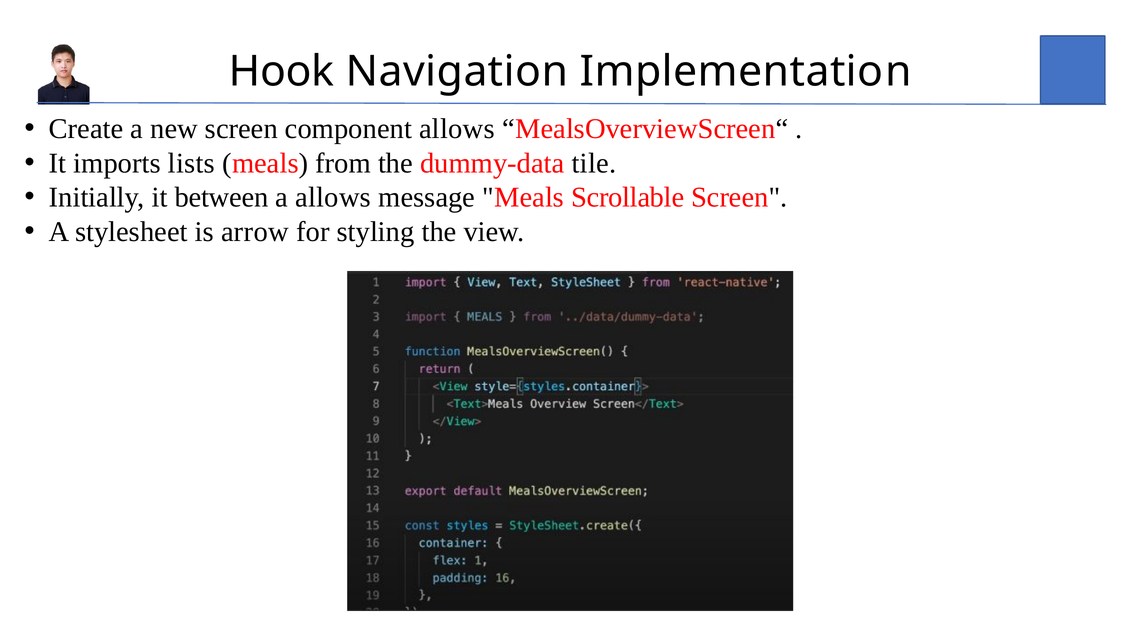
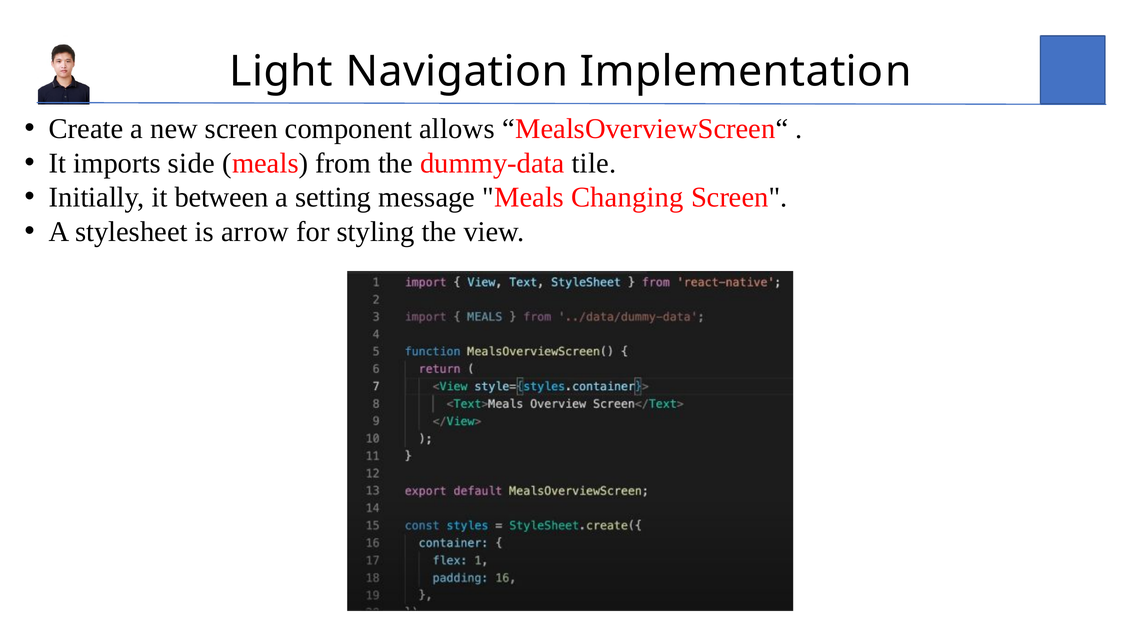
Hook: Hook -> Light (281, 71)
lists: lists -> side (191, 163)
a allows: allows -> setting (333, 197)
Scrollable: Scrollable -> Changing (627, 197)
